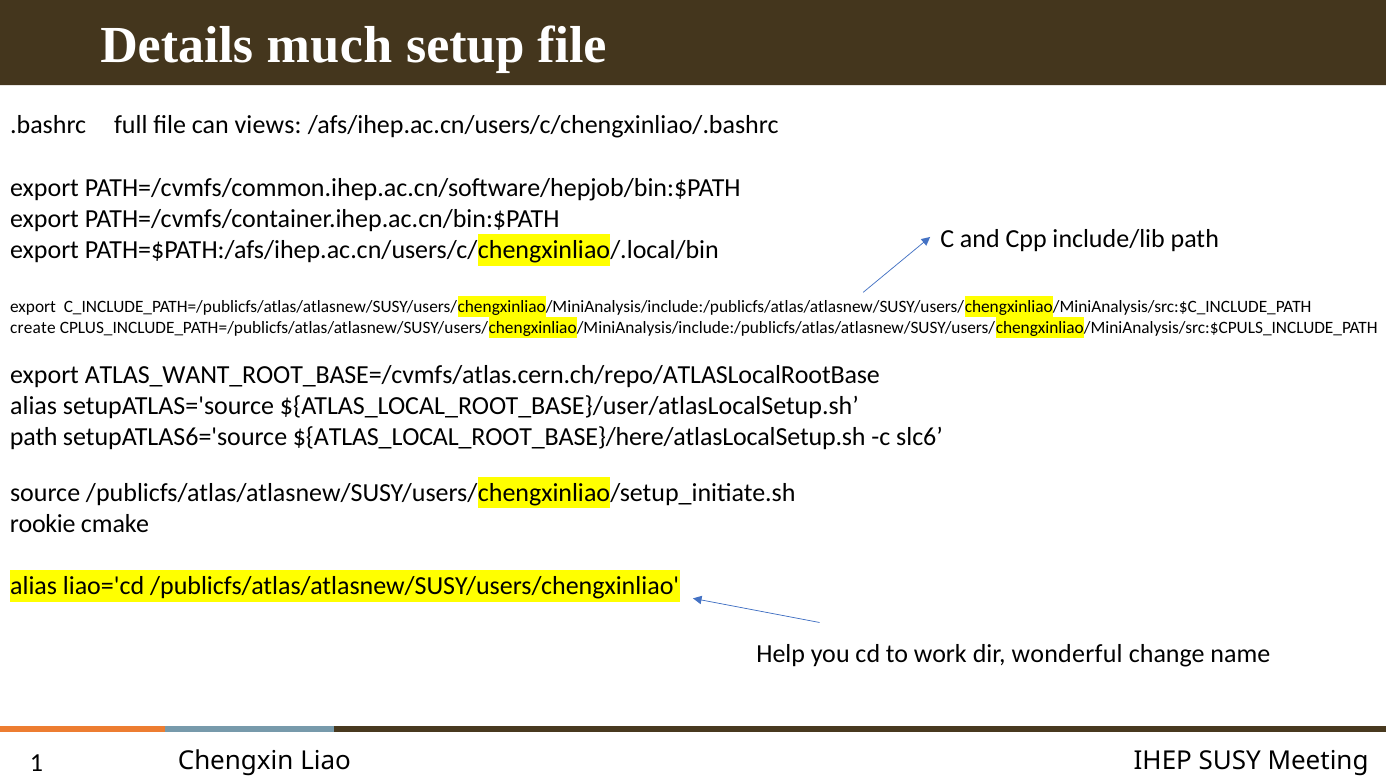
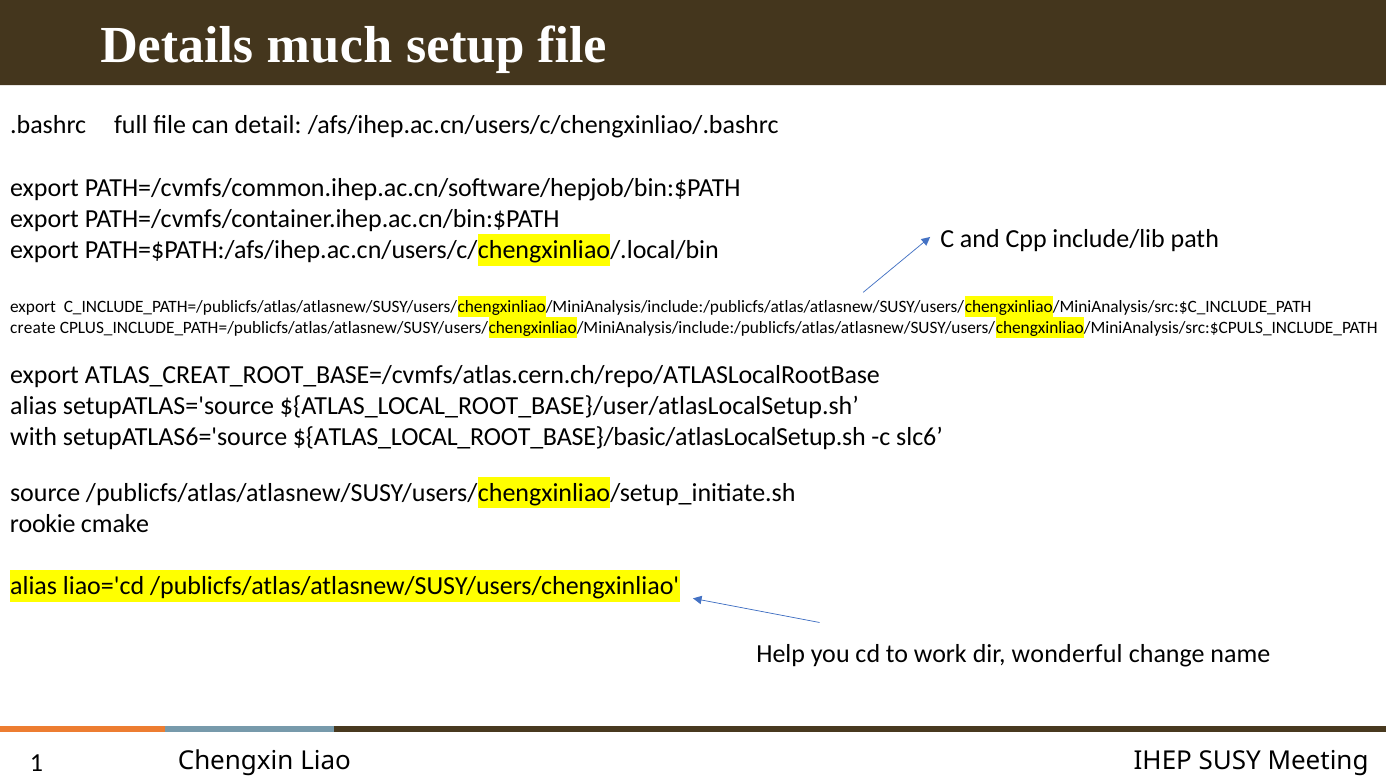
views: views -> detail (268, 125)
ATLAS_WANT_ROOT_BASE=/cvmfs/atlas.cern.ch/repo/ATLASLocalRootBase: ATLAS_WANT_ROOT_BASE=/cvmfs/atlas.cern.ch/repo/ATLASLocalRootBase -> ATLAS_CREAT_ROOT_BASE=/cvmfs/atlas.cern.ch/repo/ATLASLocalRootBase (482, 375)
path: path -> with (34, 437)
${ATLAS_LOCAL_ROOT_BASE}/here/atlasLocalSetup.sh: ${ATLAS_LOCAL_ROOT_BASE}/here/atlasLocalSetup.sh -> ${ATLAS_LOCAL_ROOT_BASE}/basic/atlasLocalSetup.sh (579, 437)
